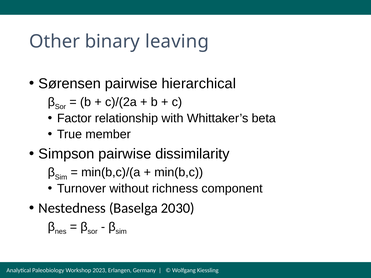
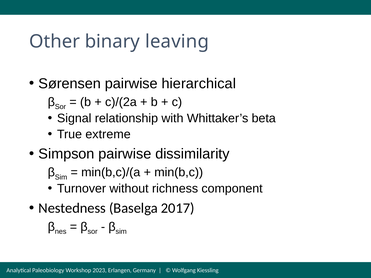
Factor: Factor -> Signal (74, 118)
member: member -> extreme (108, 134)
2030: 2030 -> 2017 (178, 208)
